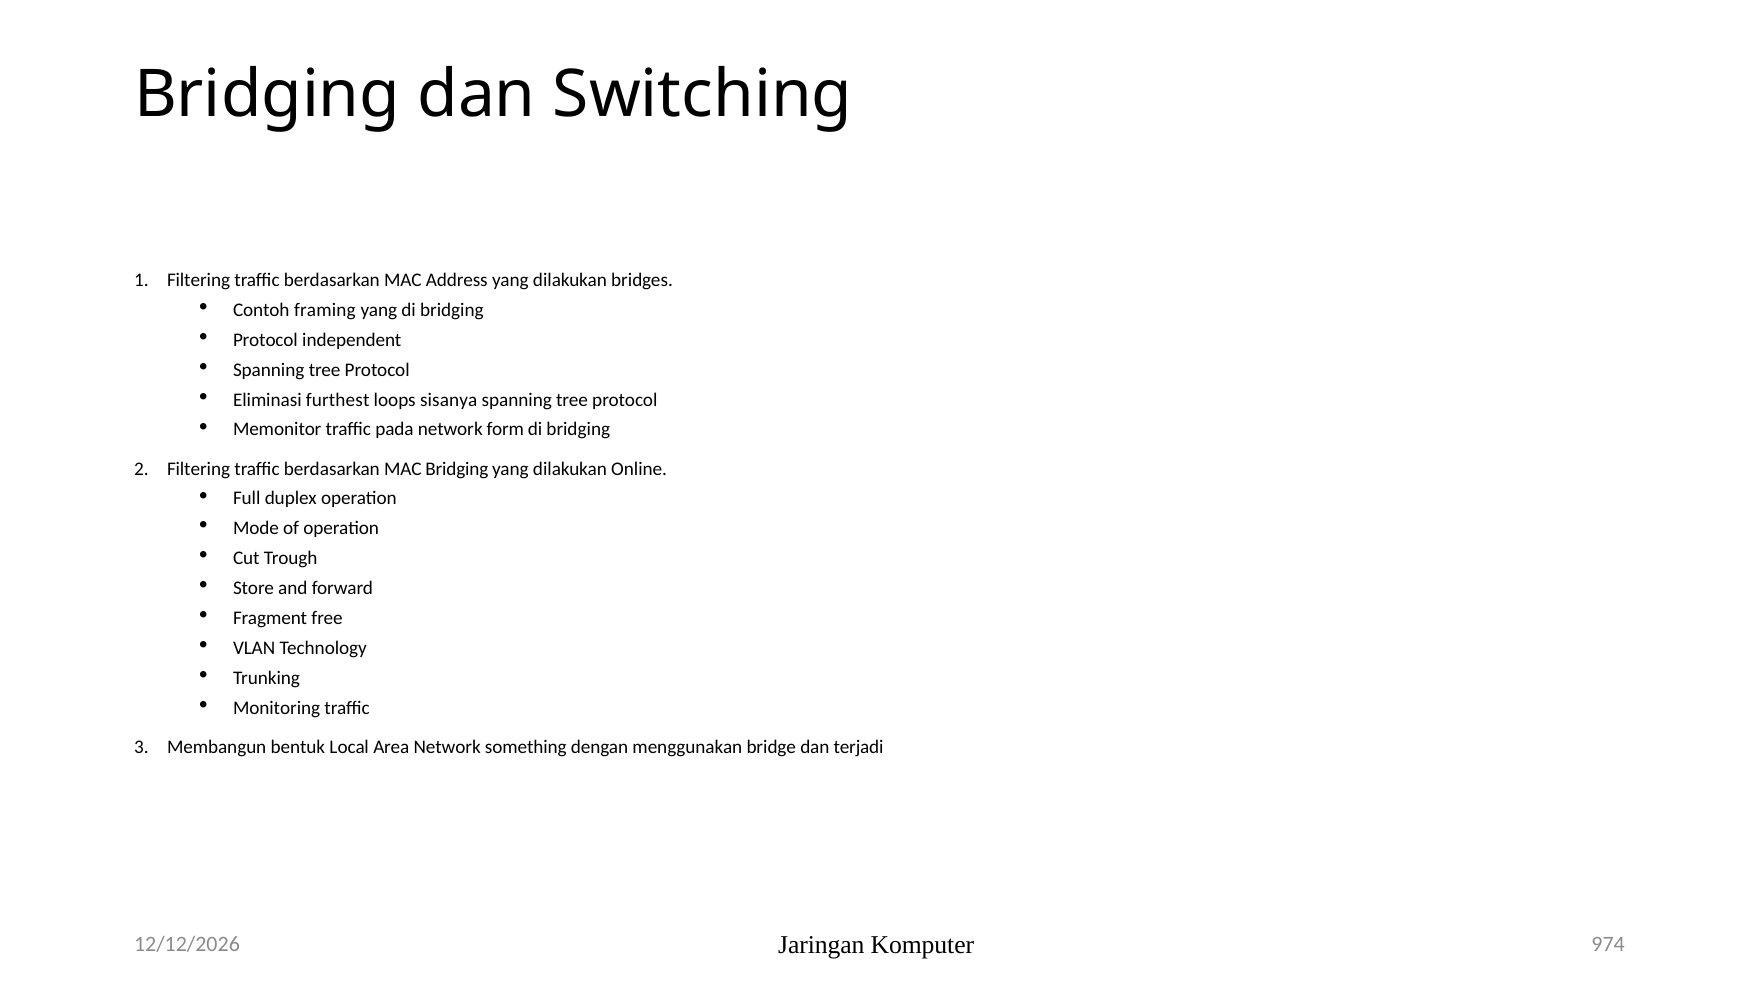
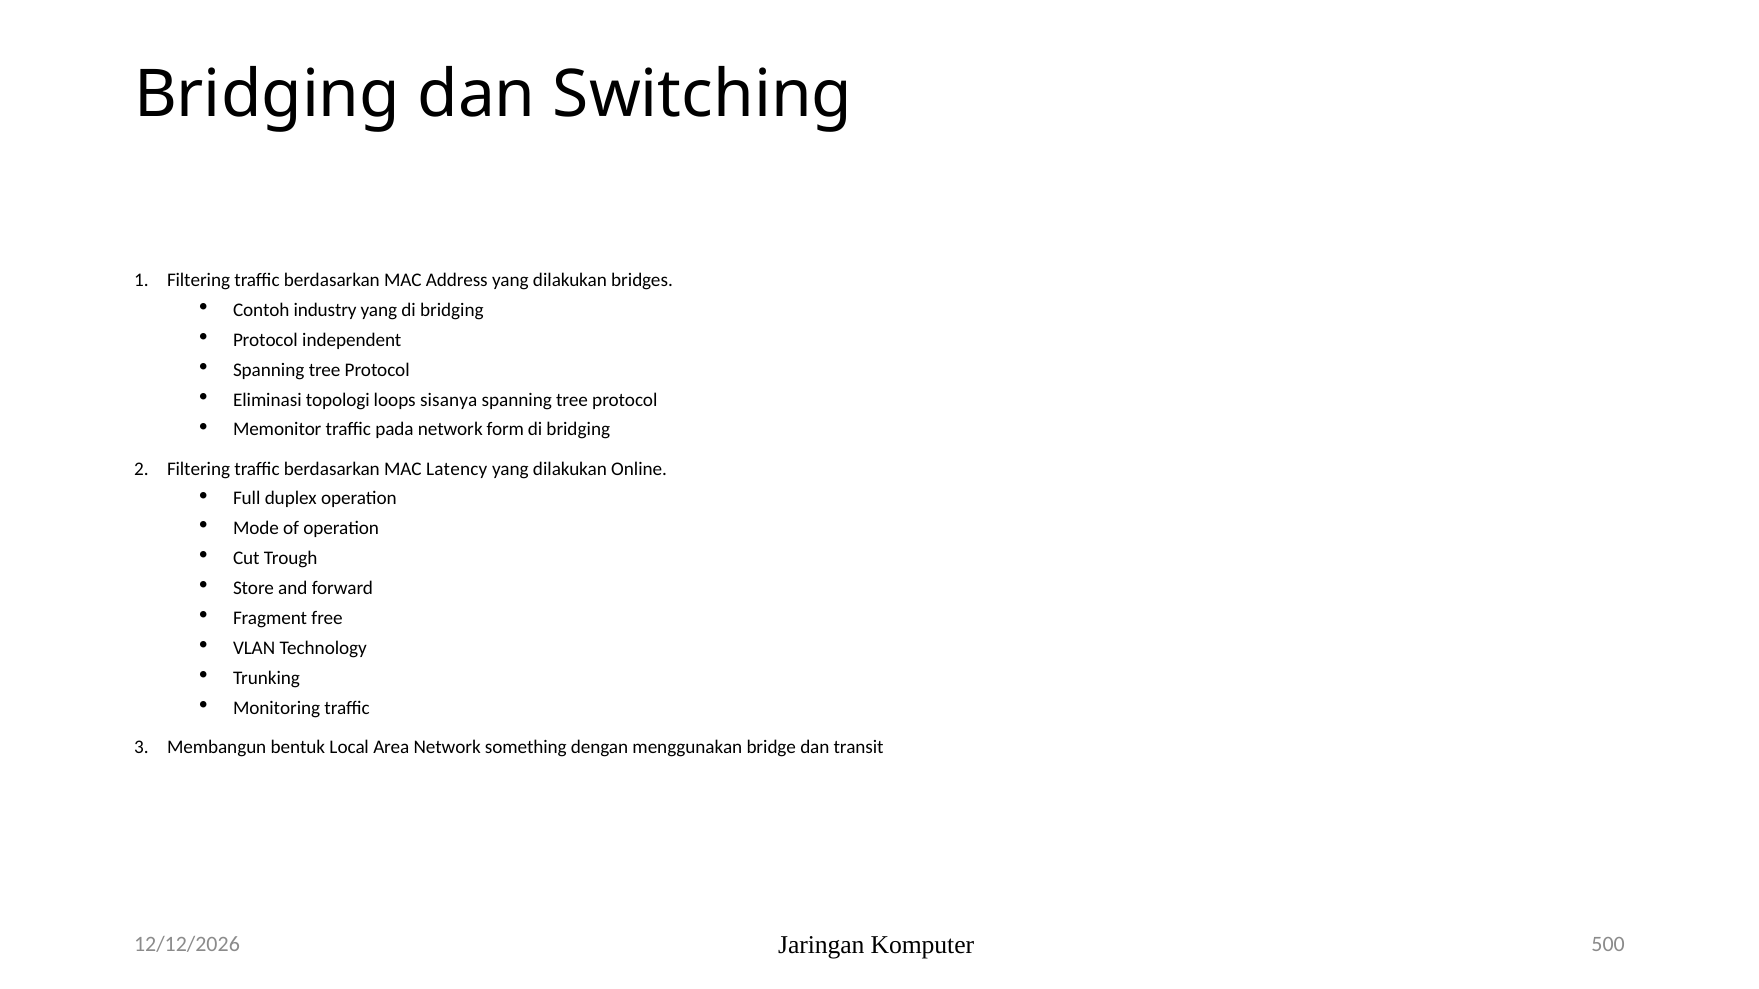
framing: framing -> industry (325, 310)
furthest: furthest -> topologi (338, 400)
MAC Bridging: Bridging -> Latency (457, 469)
terjadi: terjadi -> transit (859, 747)
974: 974 -> 500 (1608, 945)
